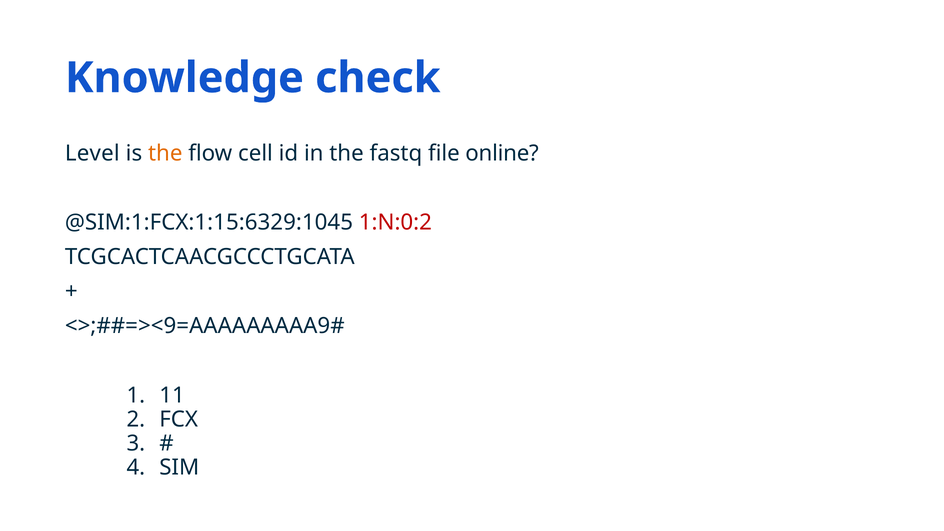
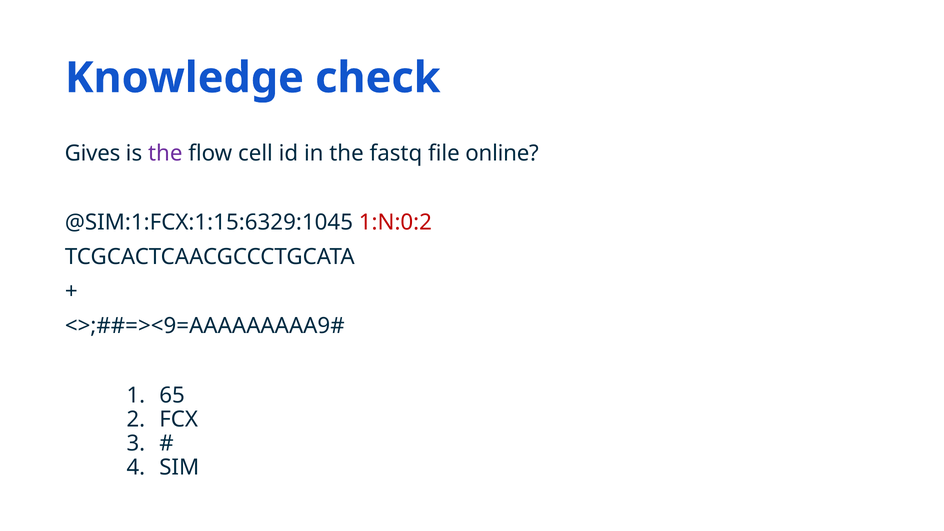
Level: Level -> Gives (93, 153)
the colour: orange -> purple (165, 153)
11: 11 -> 65 (172, 395)
